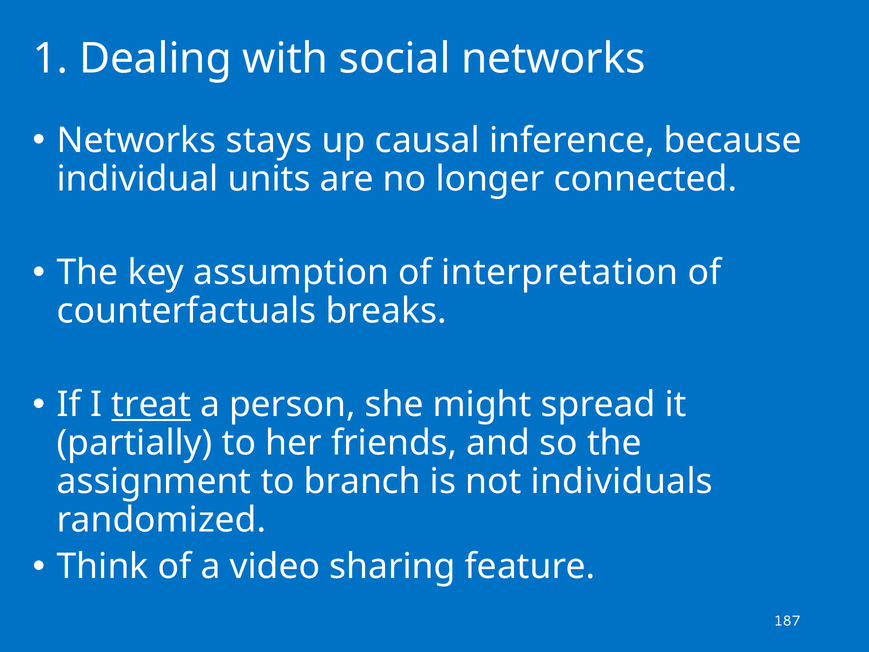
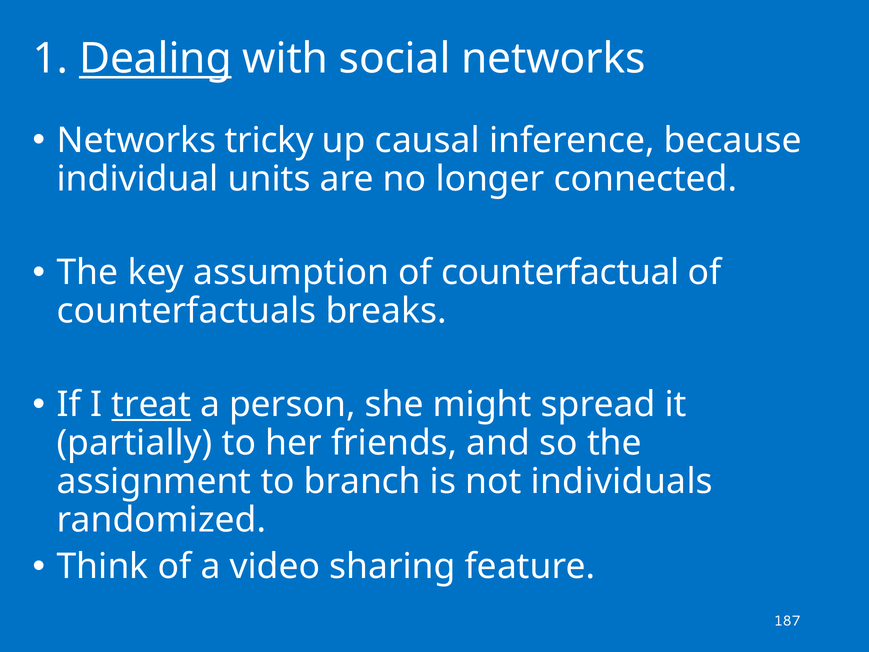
Dealing underline: none -> present (155, 59)
stays: stays -> tricky (269, 140)
interpretation: interpretation -> counterfactual (560, 273)
